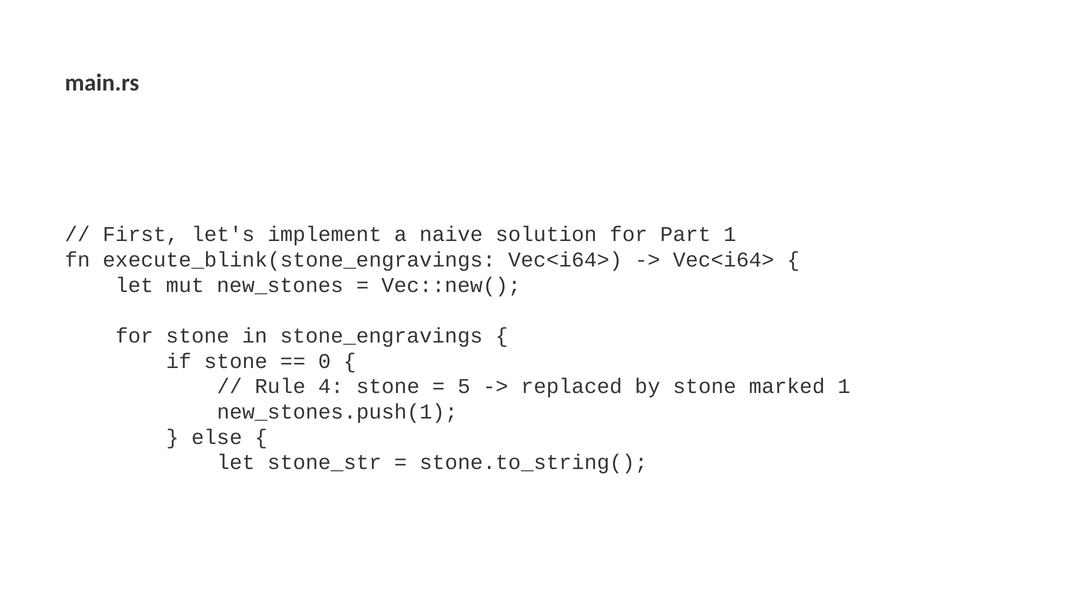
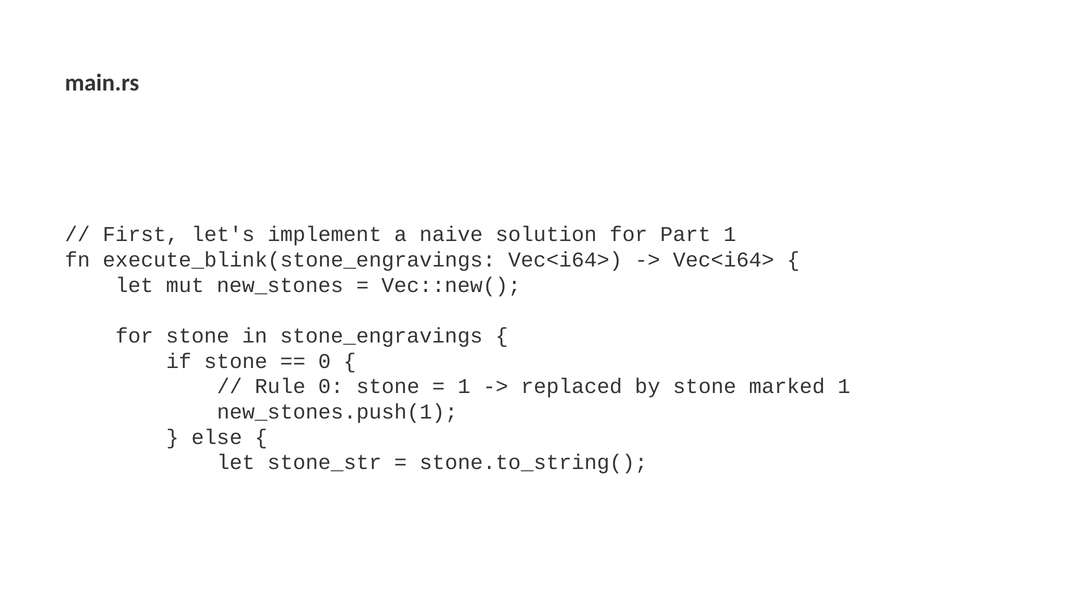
Rule 4: 4 -> 0 (331, 386)
5: 5 -> 1 (464, 386)
